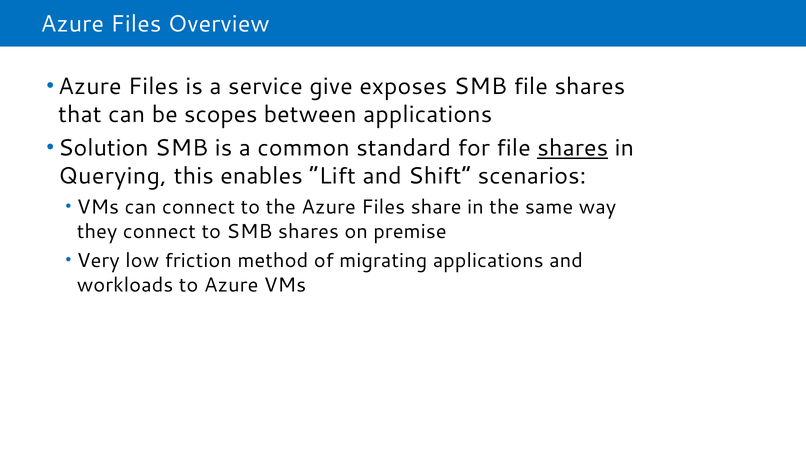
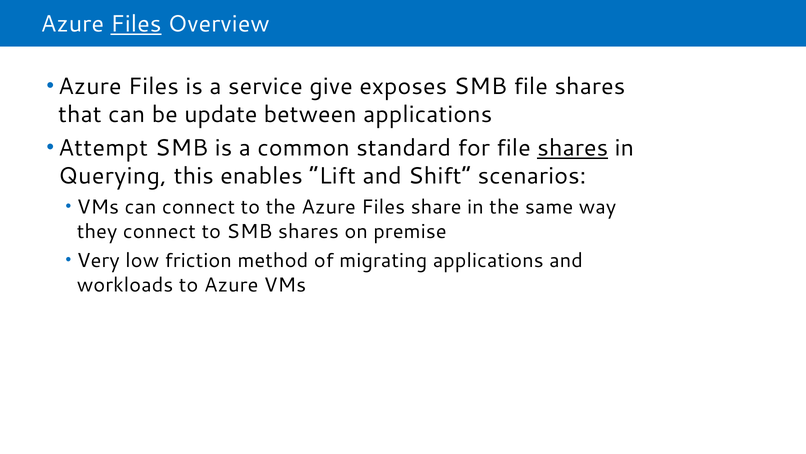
Files underline: none -> present (136, 24)
scopes: scopes -> update (221, 114)
Solution: Solution -> Attempt (103, 148)
